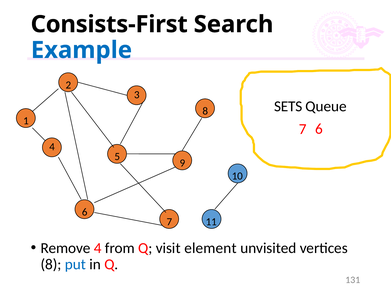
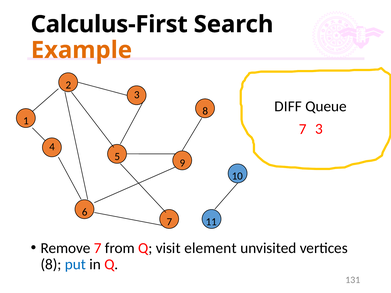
Consists-First: Consists-First -> Calculus-First (109, 24)
Example colour: blue -> orange (81, 50)
SETS: SETS -> DIFF (288, 106)
7 6: 6 -> 3 (319, 129)
Remove 4: 4 -> 7 (98, 248)
